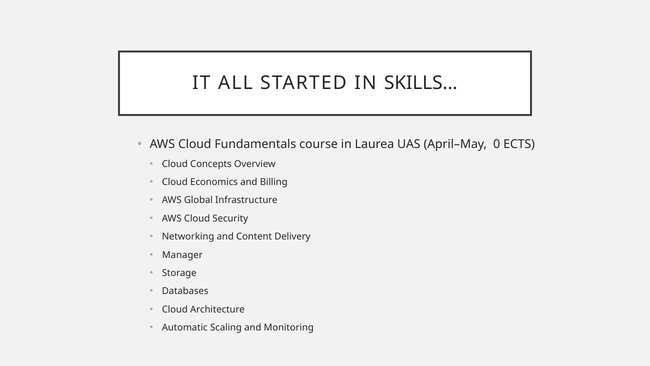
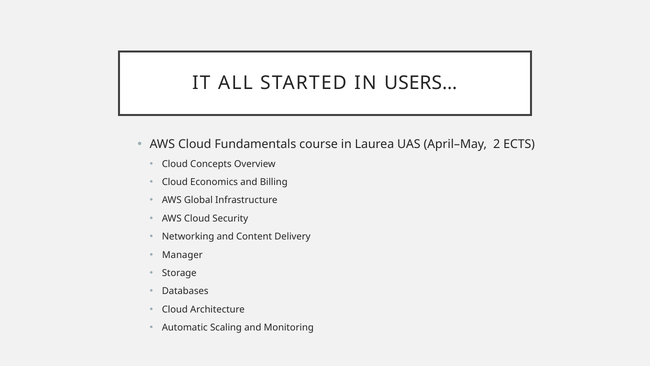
SKILLS…: SKILLS… -> USERS… (421, 83)
0: 0 -> 2 (497, 144)
